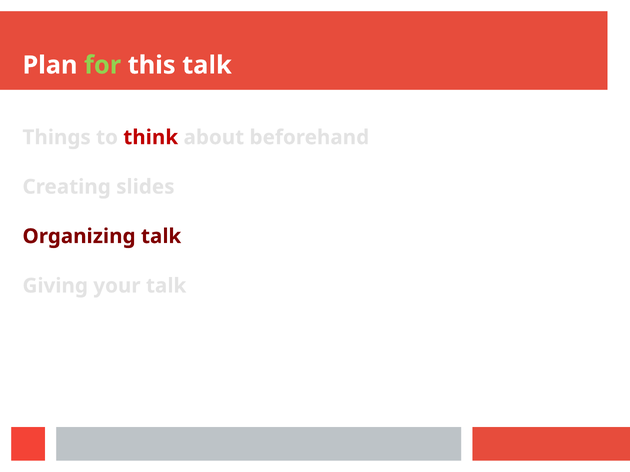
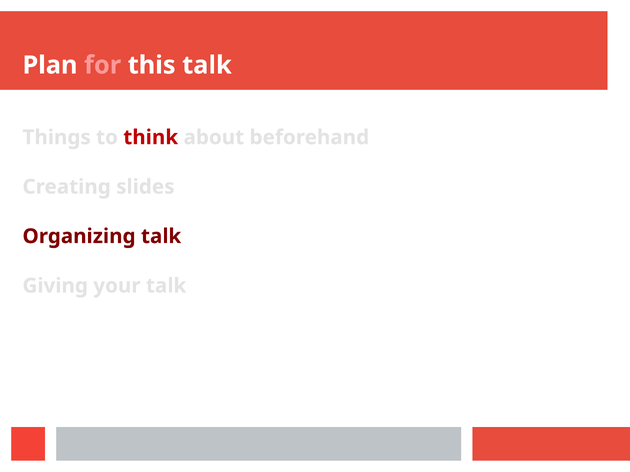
for colour: light green -> pink (103, 65)
